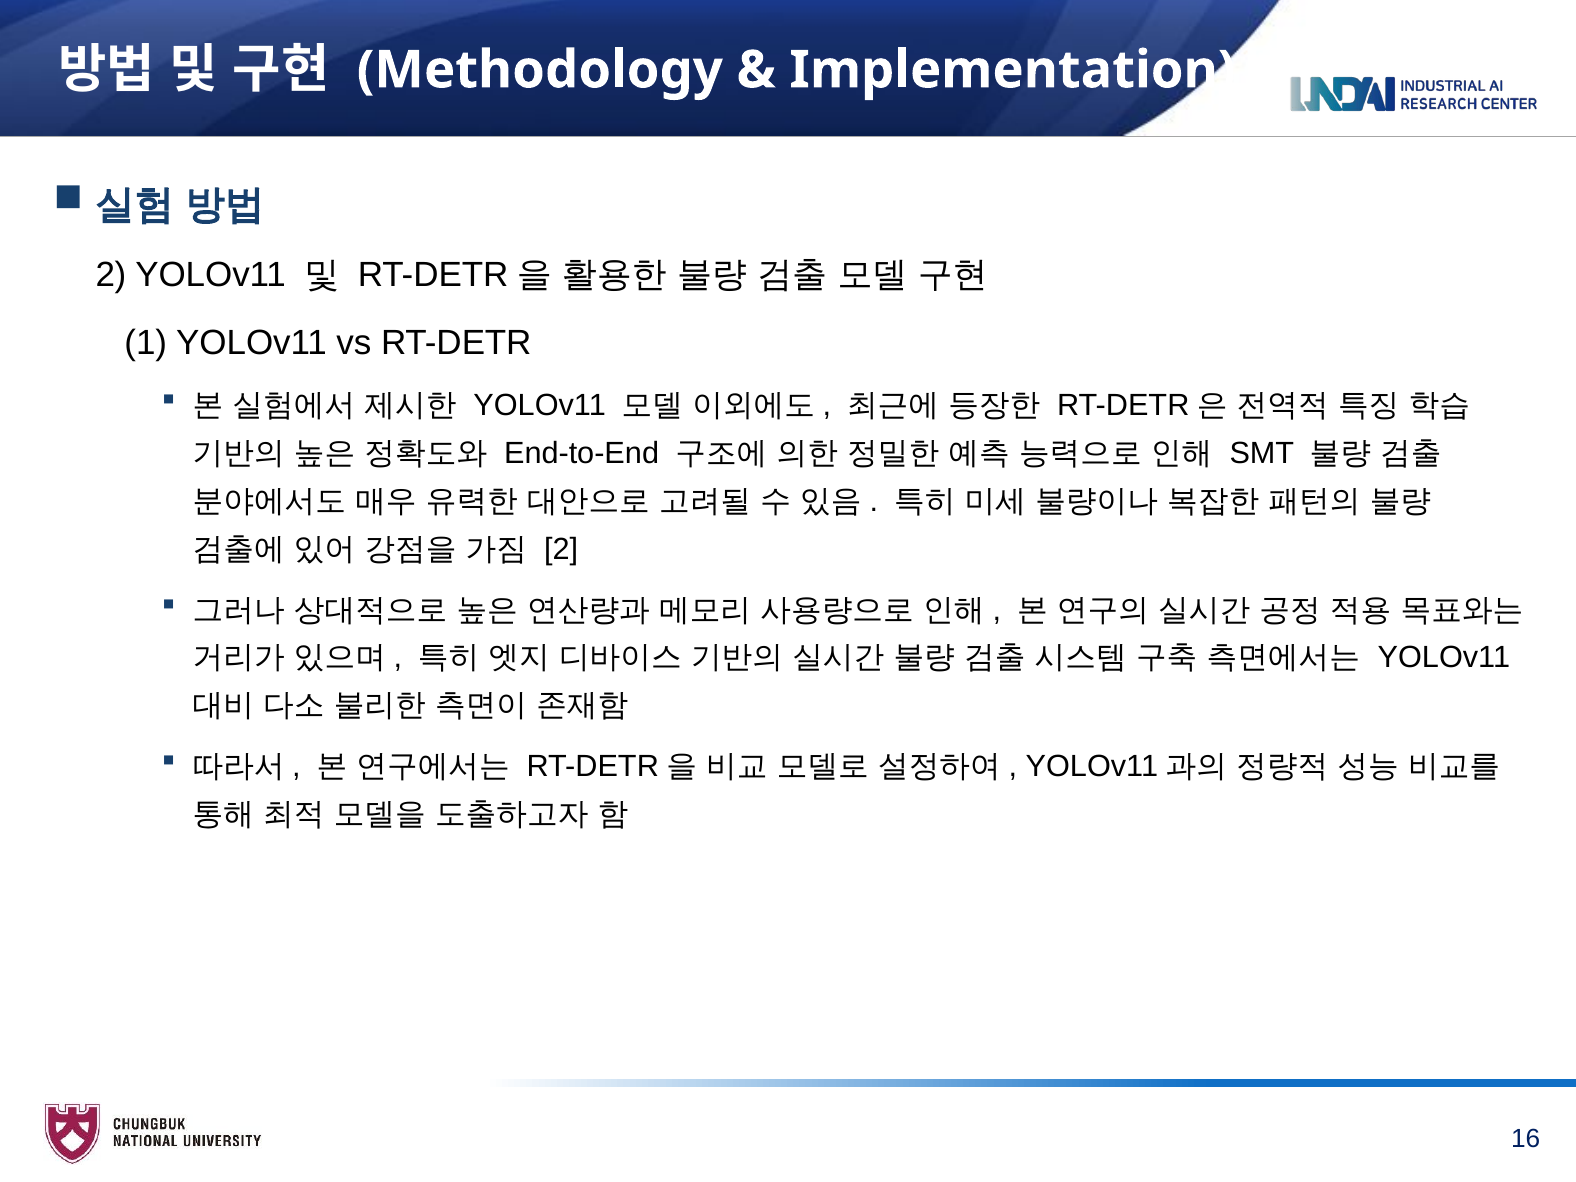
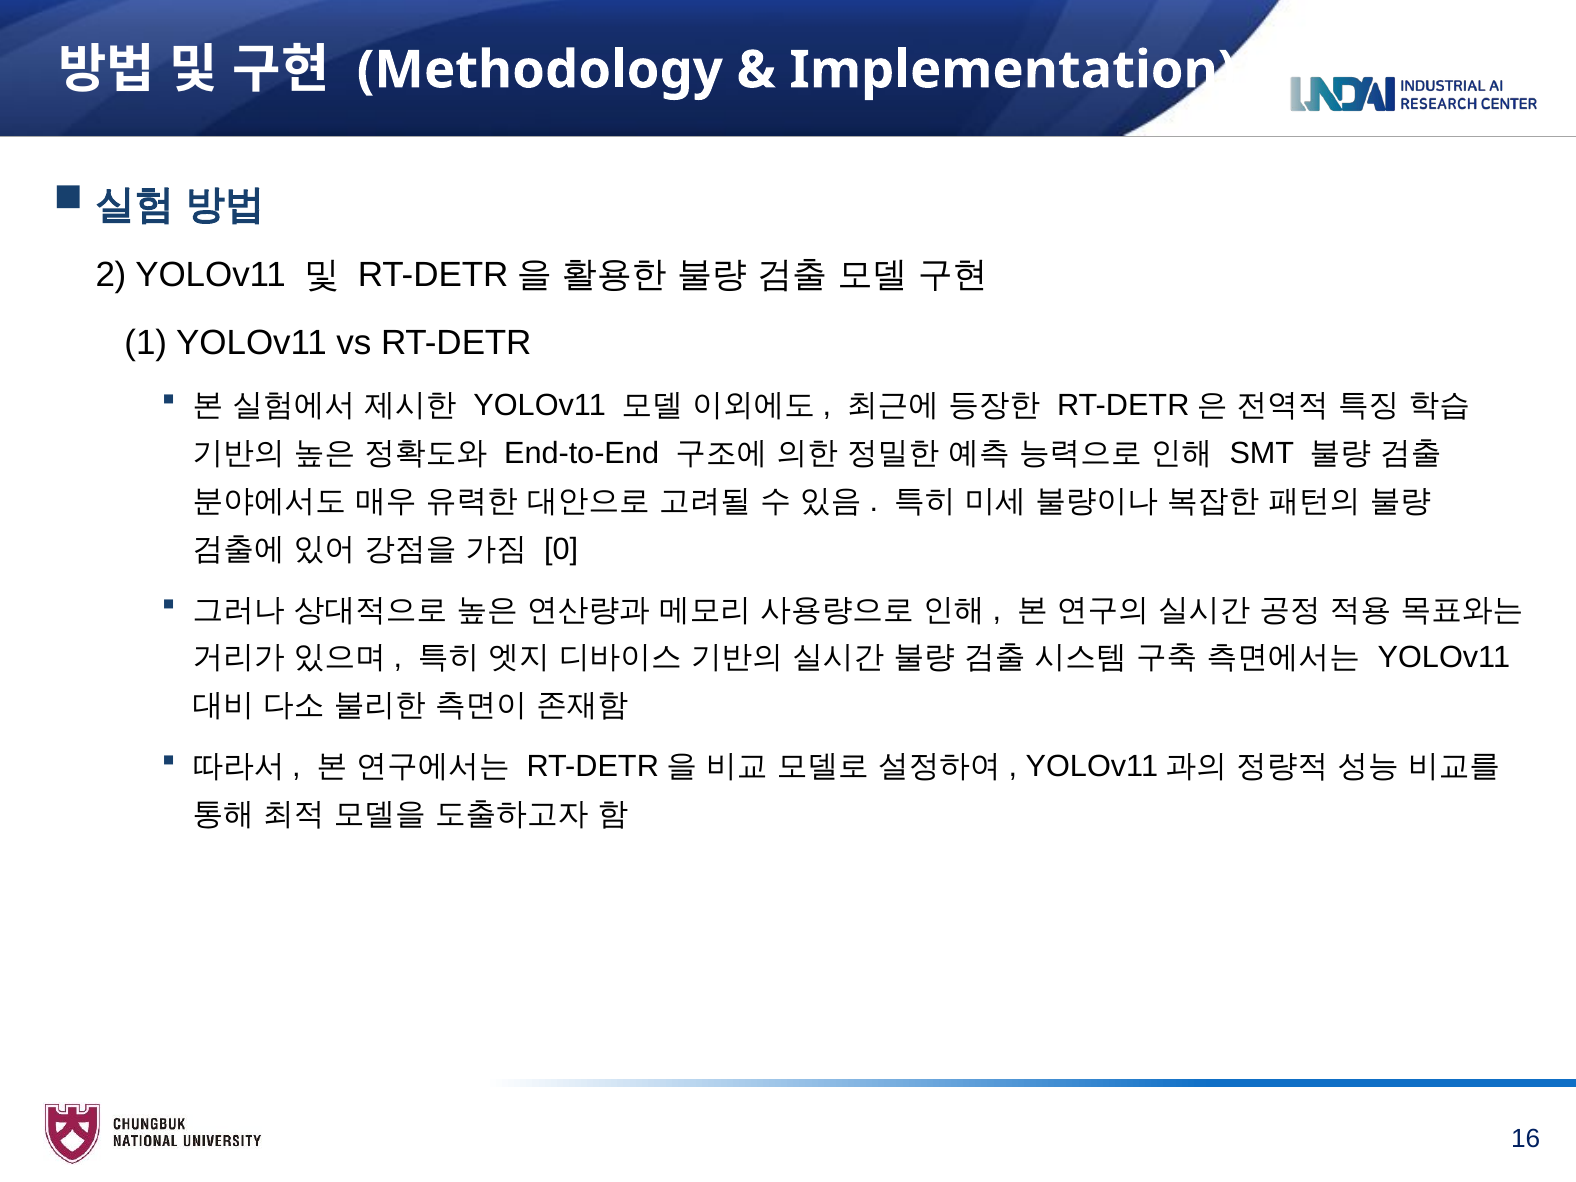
2: 2 -> 0 (561, 549)
